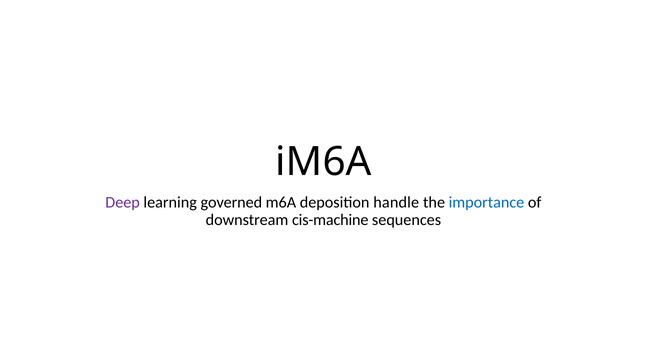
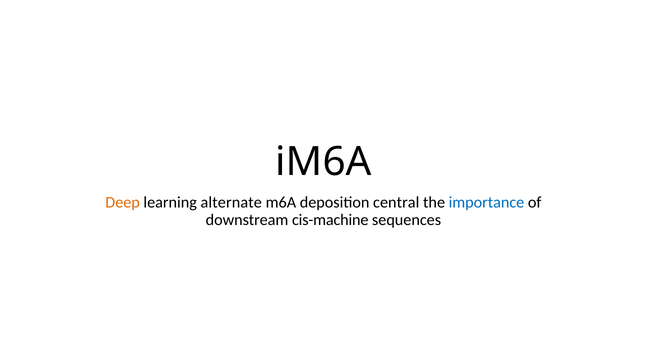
Deep colour: purple -> orange (123, 202)
governed: governed -> alternate (231, 202)
handle: handle -> central (396, 202)
